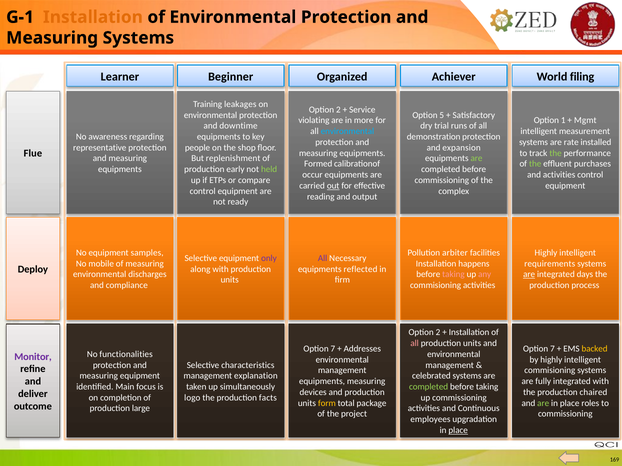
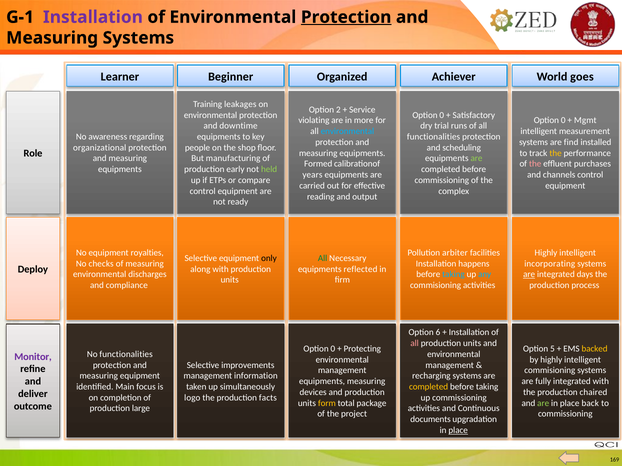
Installation colour: orange -> purple (93, 17)
Protection underline: none -> present (346, 17)
filing: filing -> goes (582, 77)
5: 5 -> 0 (442, 115)
1: 1 -> 0 (563, 121)
demonstration: demonstration -> functionalities (434, 137)
rate: rate -> find (571, 142)
representative: representative -> organizational (100, 148)
expansion: expansion -> scheduling (462, 148)
Flue: Flue -> Role (33, 153)
the colour: light green -> yellow (556, 153)
replenishment: replenishment -> manufacturing (233, 159)
the colour: light green -> pink (535, 164)
occur: occur -> years (312, 175)
and activities: activities -> channels (559, 175)
out underline: present -> none (333, 186)
samples: samples -> royalties (147, 253)
only colour: purple -> black (269, 258)
All colour: purple -> green (323, 258)
mobile: mobile -> checks (101, 264)
requirements: requirements -> incorporating (550, 264)
taking colour: pink -> light blue (453, 275)
any colour: pink -> light blue (485, 275)
2: 2 -> 6 (438, 333)
7: 7 -> 0 (333, 349)
Addresses: Addresses -> Protecting (362, 349)
7: 7 -> 5 (552, 349)
characteristics: characteristics -> improvements (248, 365)
explanation: explanation -> information (256, 376)
celebrated: celebrated -> recharging (431, 376)
completed colour: light green -> yellow (429, 387)
roles: roles -> back (590, 404)
employees: employees -> documents (431, 420)
